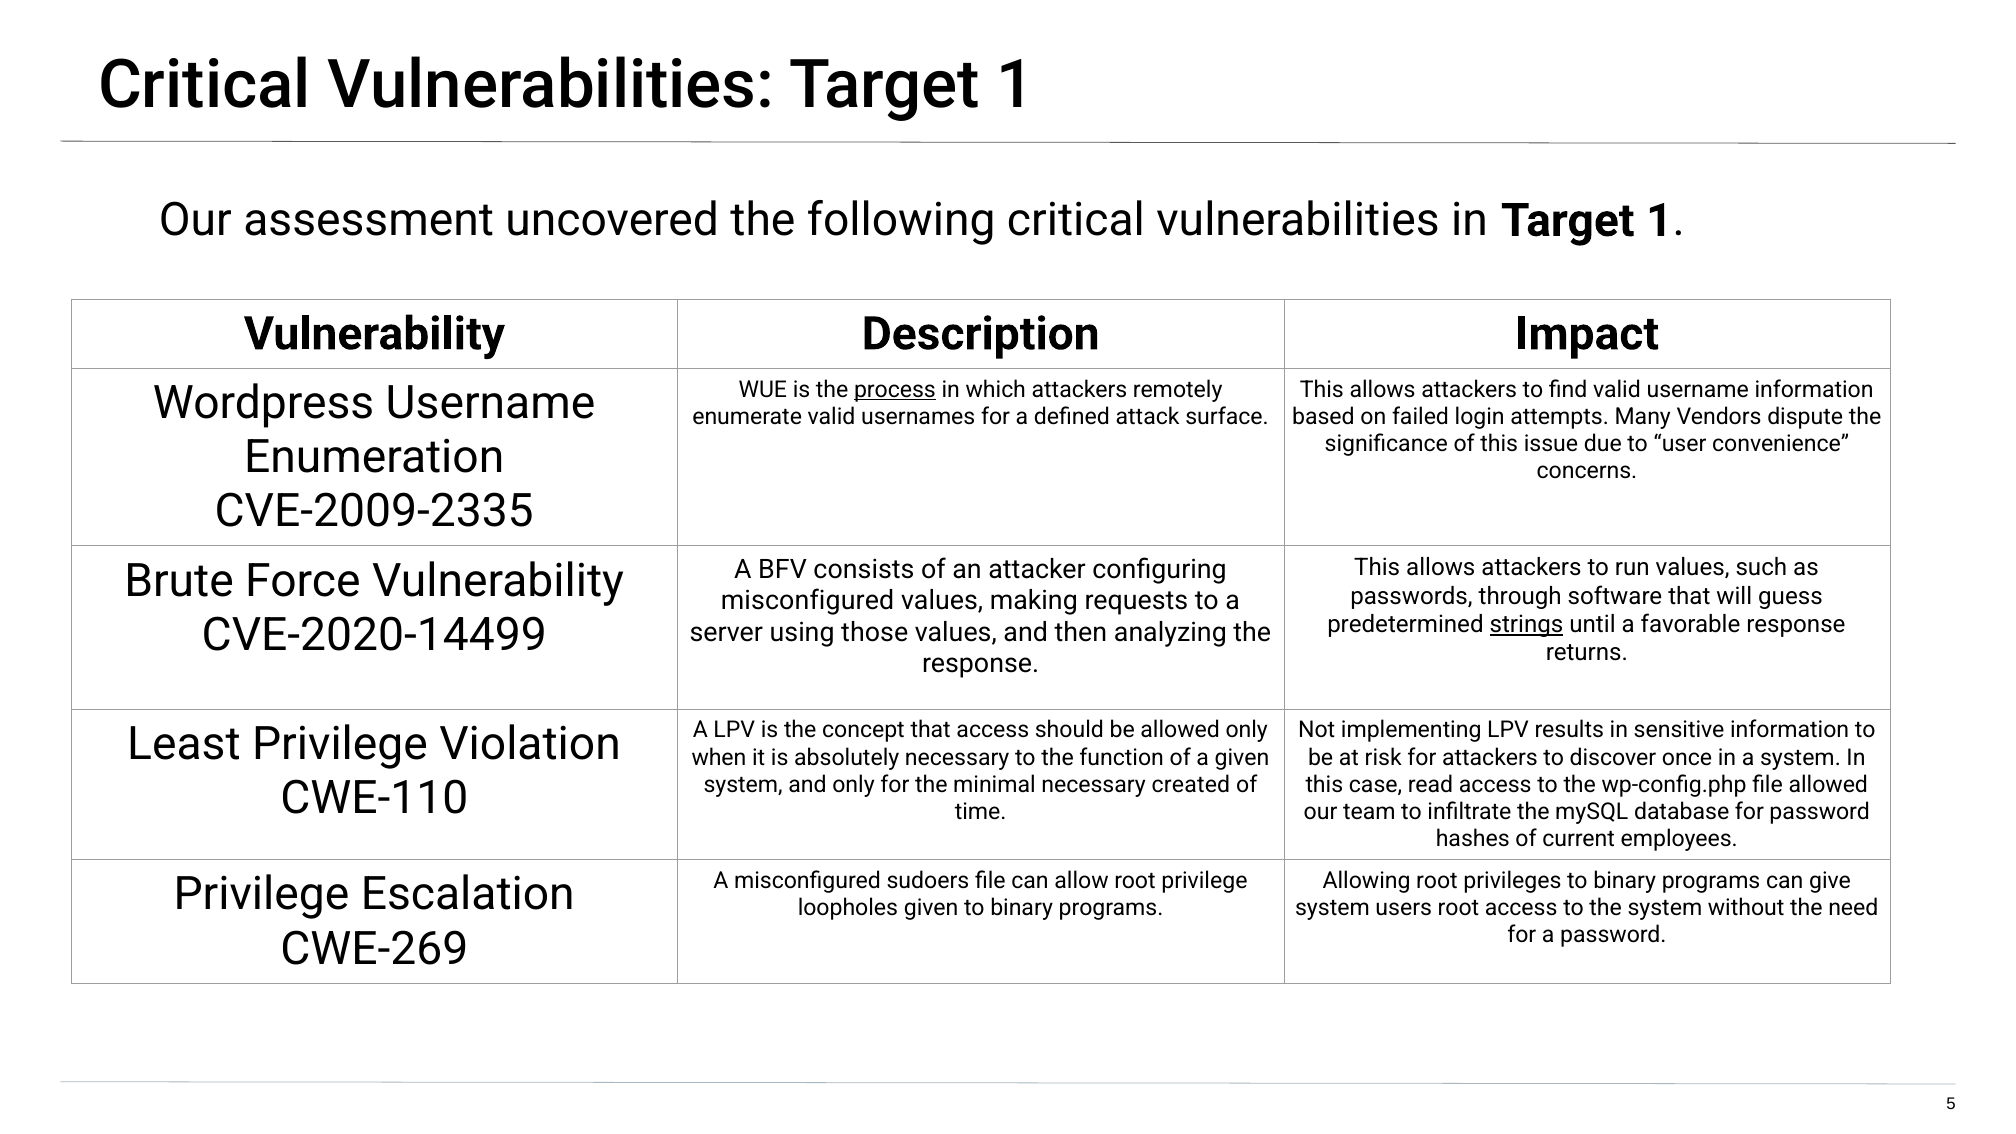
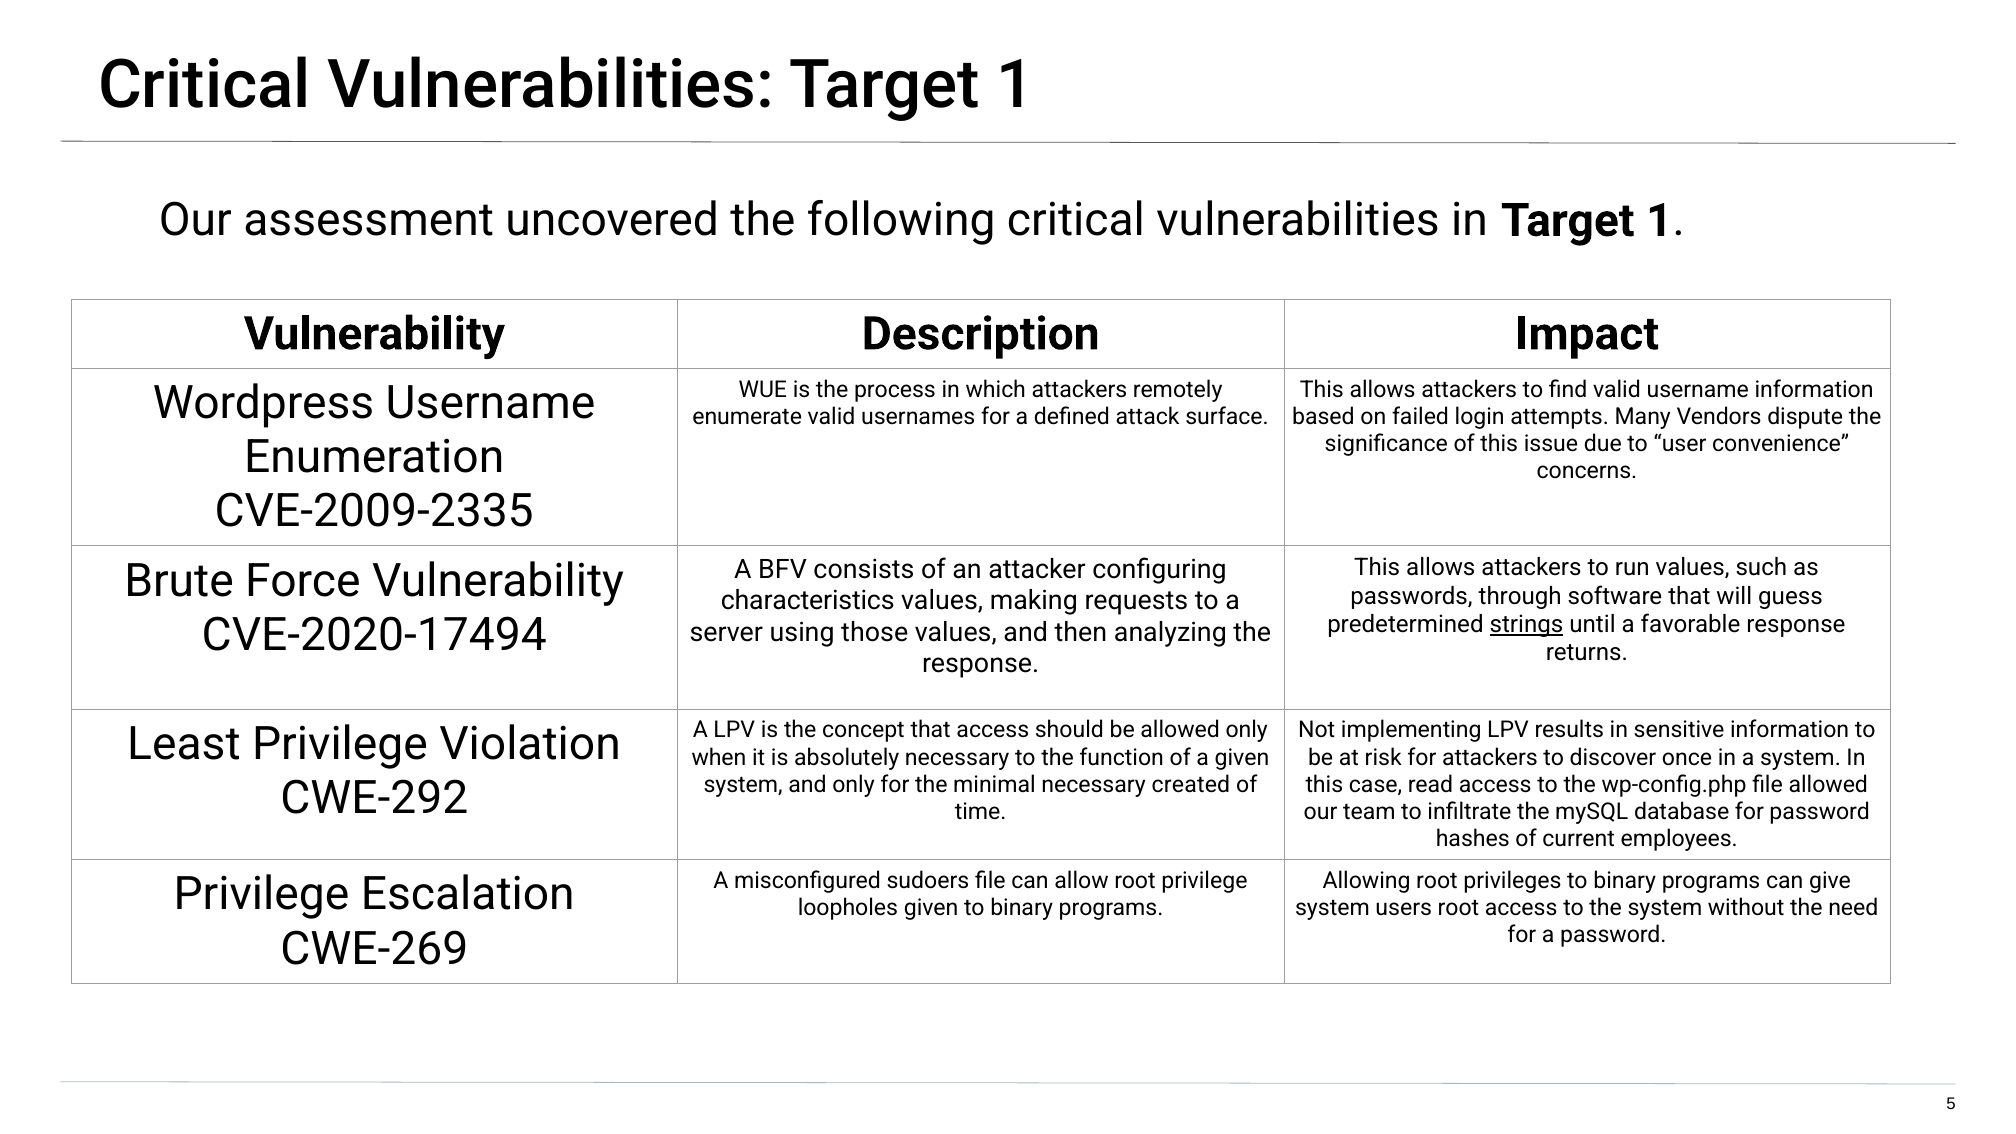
process underline: present -> none (895, 390)
misconfigured: misconfigured -> characteristics (808, 601)
CVE-2020-14499: CVE-2020-14499 -> CVE-2020-17494 (374, 635)
CWE-110: CWE-110 -> CWE-292 (374, 798)
